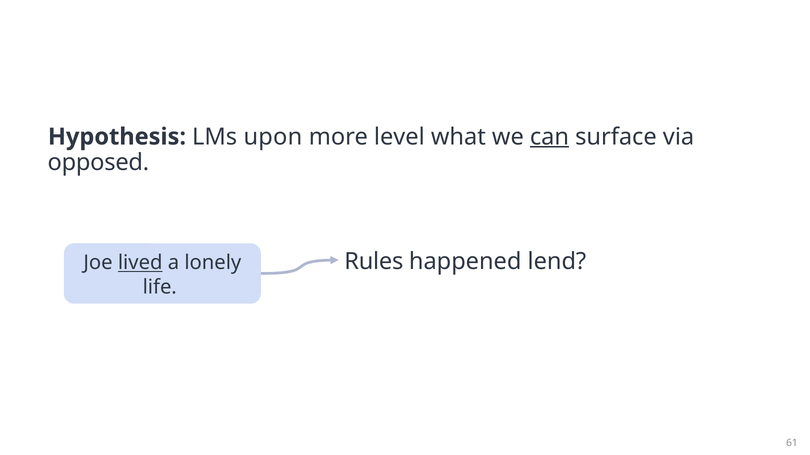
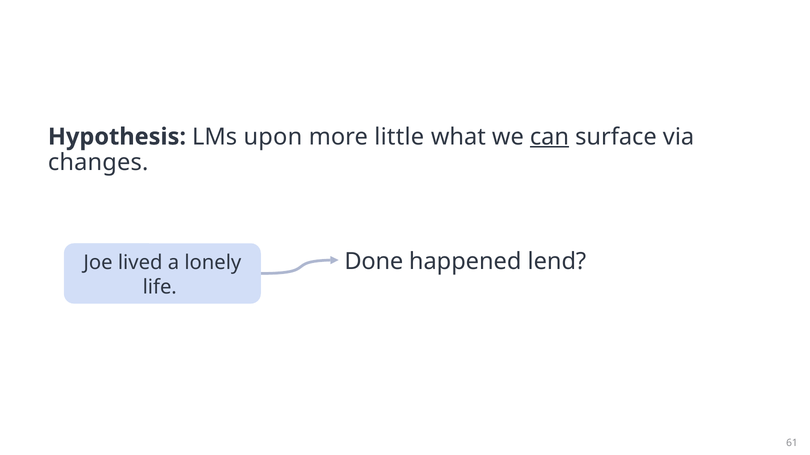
level: level -> little (399, 137)
opposed: opposed -> changes (98, 162)
Rules: Rules -> Done (374, 262)
lived underline: present -> none (140, 263)
